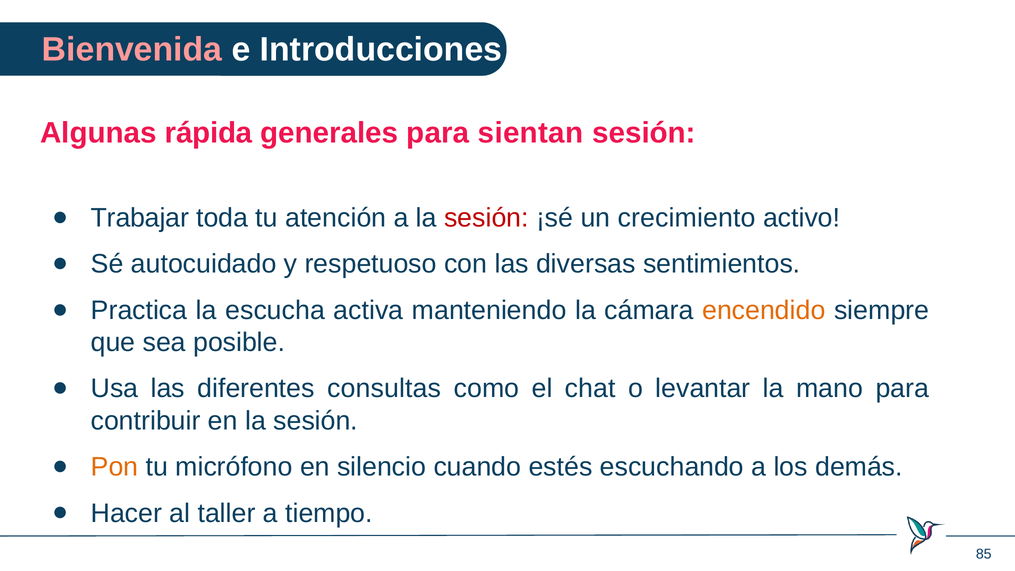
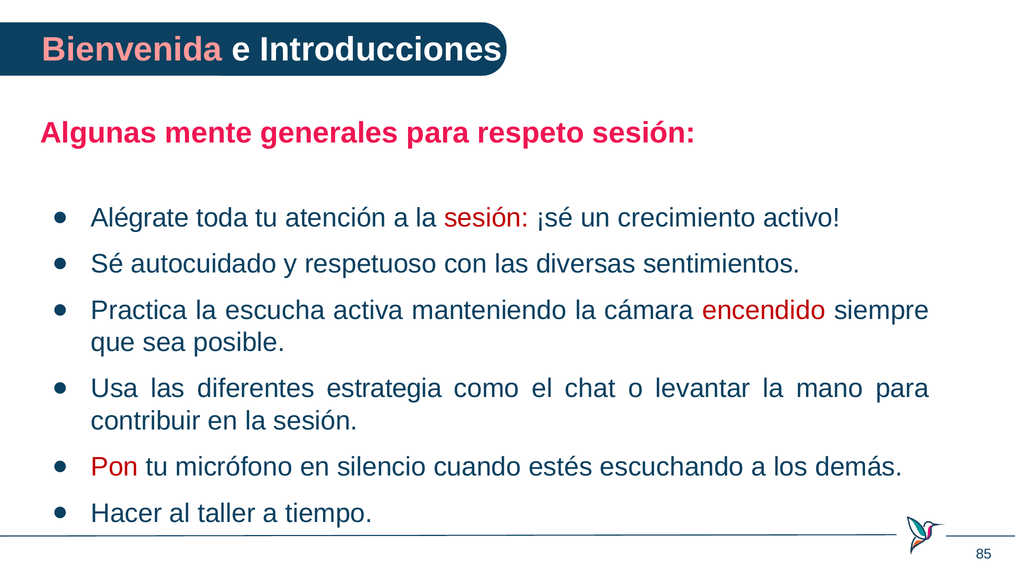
rápida: rápida -> mente (208, 133)
sientan: sientan -> respeto (531, 133)
Trabajar: Trabajar -> Alégrate (140, 218)
encendido colour: orange -> red (764, 310)
consultas: consultas -> estrategia (384, 389)
Pon colour: orange -> red (115, 467)
